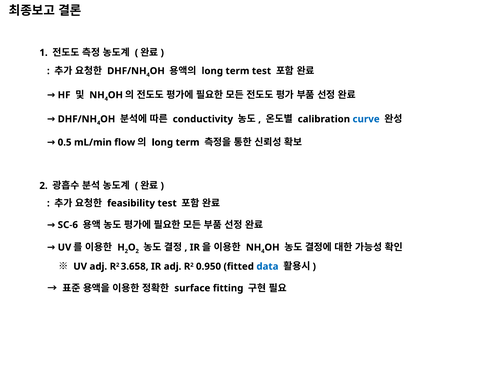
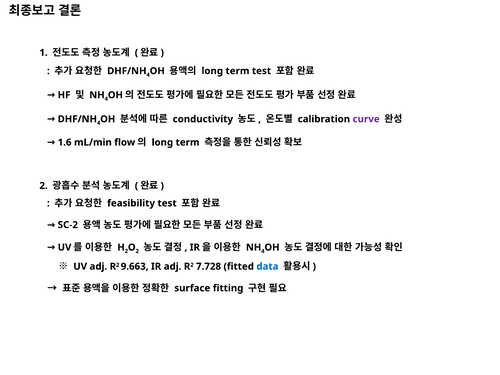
curve colour: blue -> purple (366, 119)
0.5: 0.5 -> 1.6 (65, 142)
SC-6: SC-6 -> SC-2 (68, 225)
3.658: 3.658 -> 9.663 (135, 266)
0.950: 0.950 -> 7.728 (209, 266)
